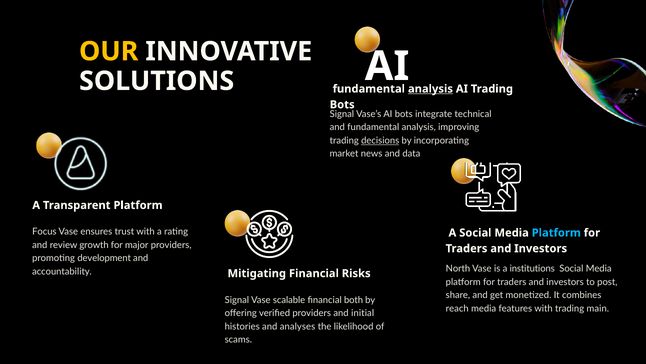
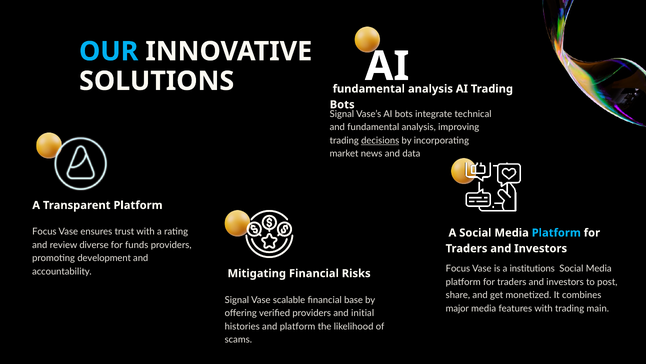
OUR colour: yellow -> light blue (109, 51)
analysis underline: present -> none (430, 89)
growth: growth -> diverse (94, 245)
major: major -> funds (137, 245)
North: North -> Focus (458, 268)
both: both -> base (354, 299)
reach: reach -> major (457, 308)
and analyses: analyses -> platform (298, 326)
